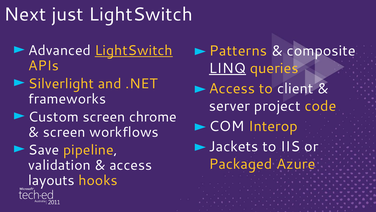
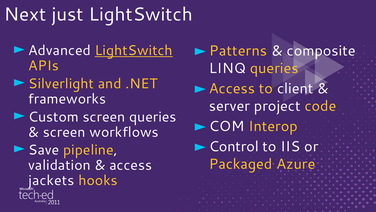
LINQ underline: present -> none (227, 68)
screen chrome: chrome -> queries (153, 117)
Jackets: Jackets -> Control (234, 146)
layouts: layouts -> jackets (51, 180)
